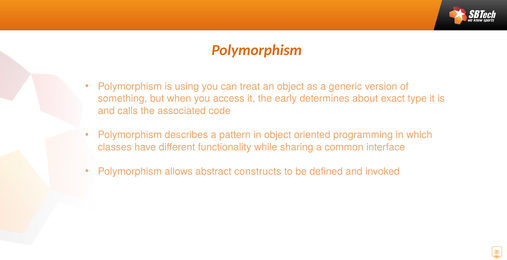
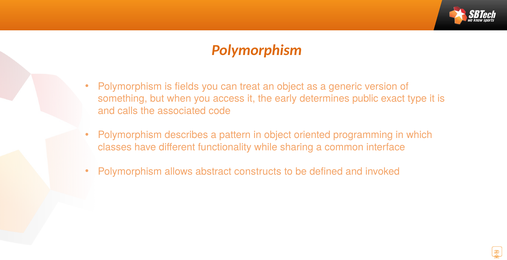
using: using -> fields (187, 86)
about: about -> public (365, 99)
